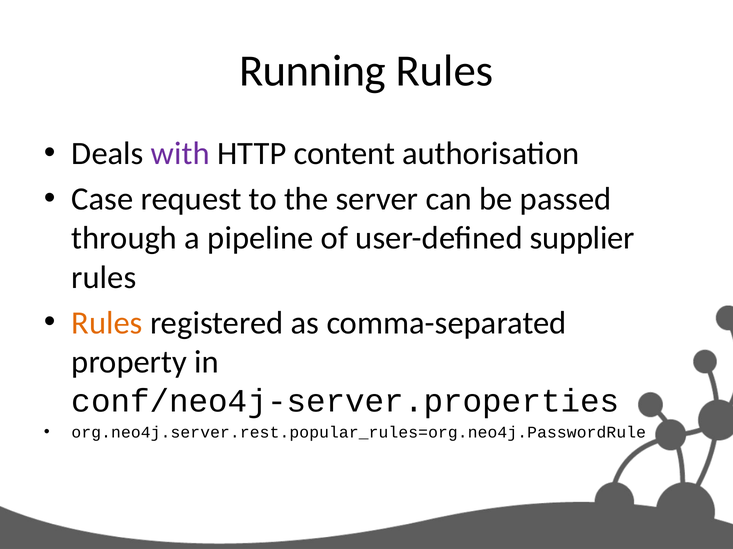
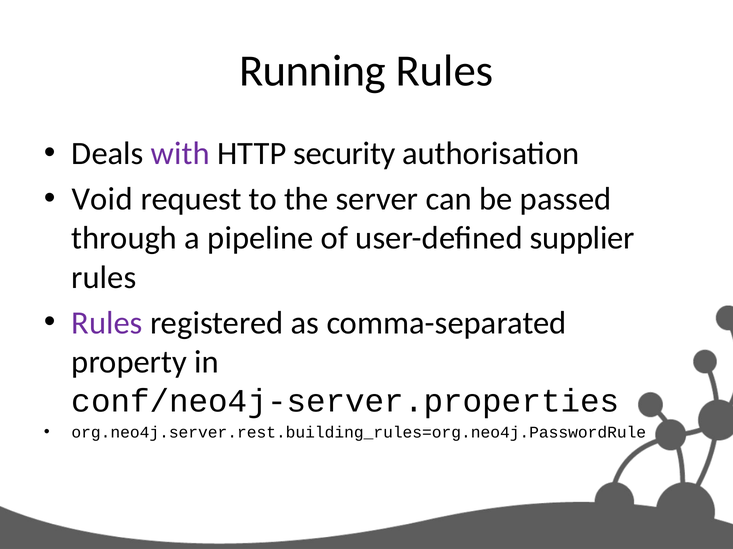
content: content -> security (344, 154)
Case: Case -> Void (102, 199)
Rules colour: orange -> purple (107, 323)
org.neo4j.server.rest.popular_rules=org.neo4j.PasswordRule: org.neo4j.server.rest.popular_rules=org.neo4j.PasswordRule -> org.neo4j.server.rest.building_rules=org.neo4j.PasswordRule (359, 433)
